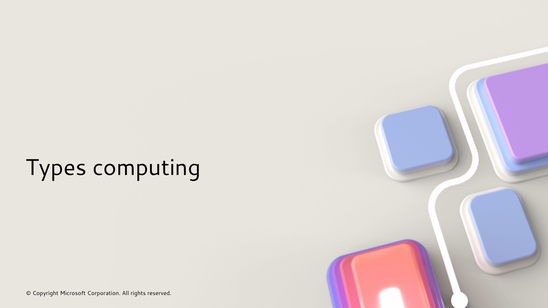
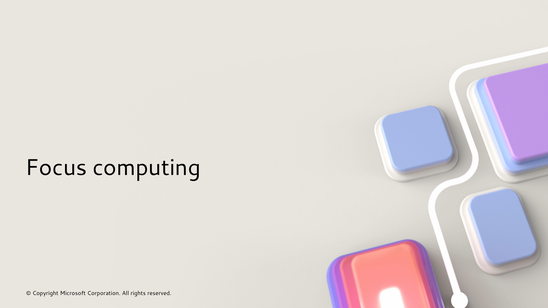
Types: Types -> Focus (56, 168)
